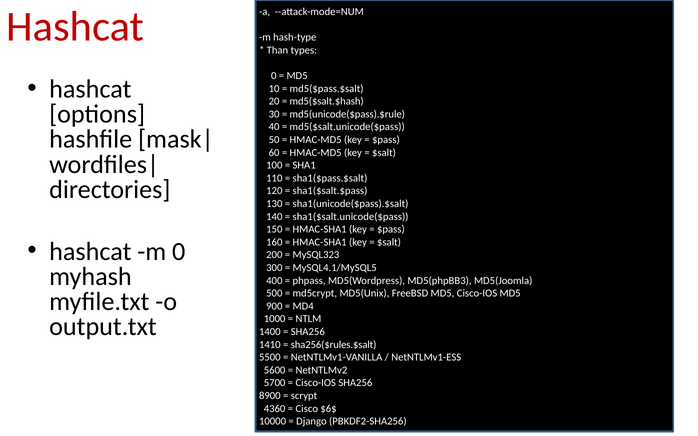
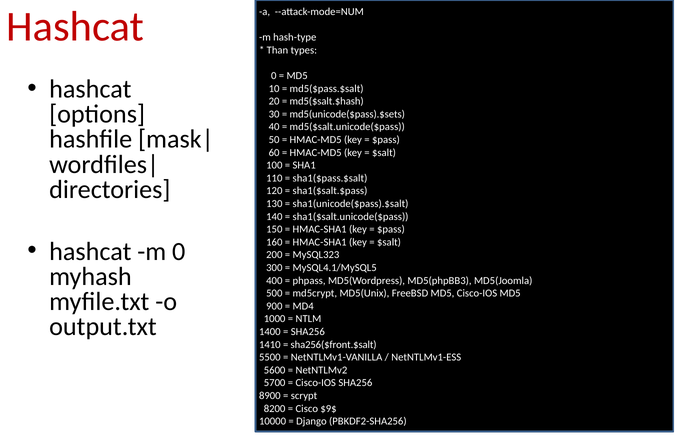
md5(unicode($pass).$rule: md5(unicode($pass).$rule -> md5(unicode($pass).$sets (347, 114)
sha256($rules.$salt: sha256($rules.$salt -> sha256($front.$salt (334, 345)
4360: 4360 -> 8200 (275, 409)
$6$: $6$ -> $9$ (328, 409)
